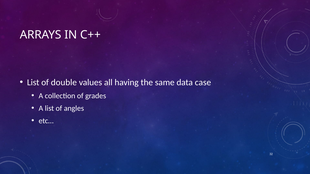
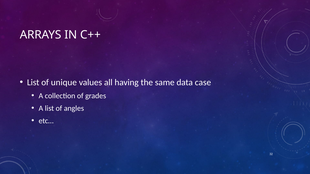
double: double -> unique (64, 83)
